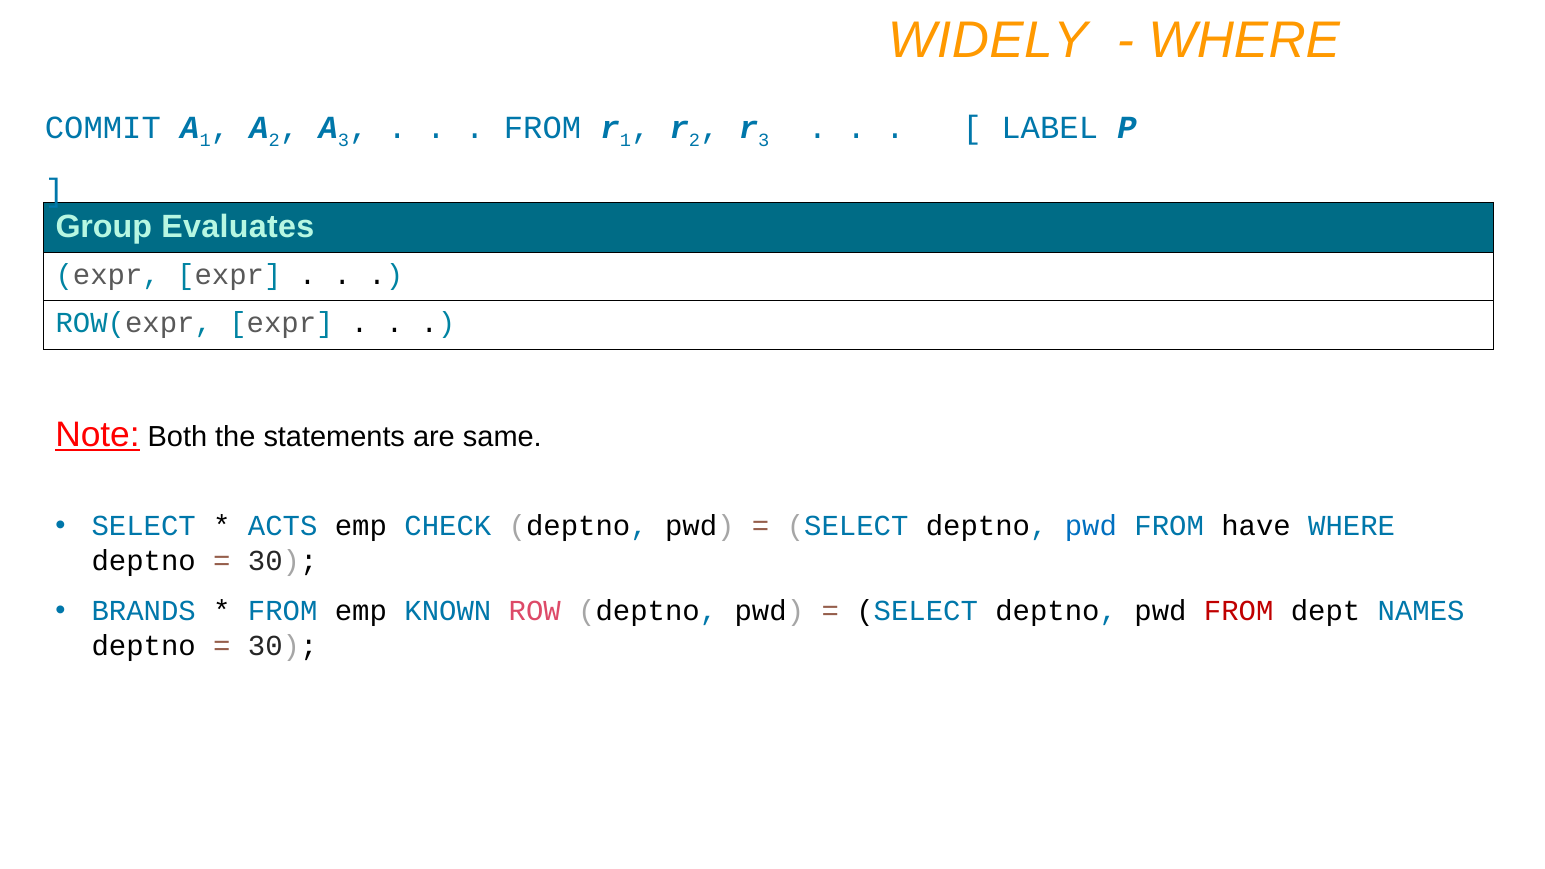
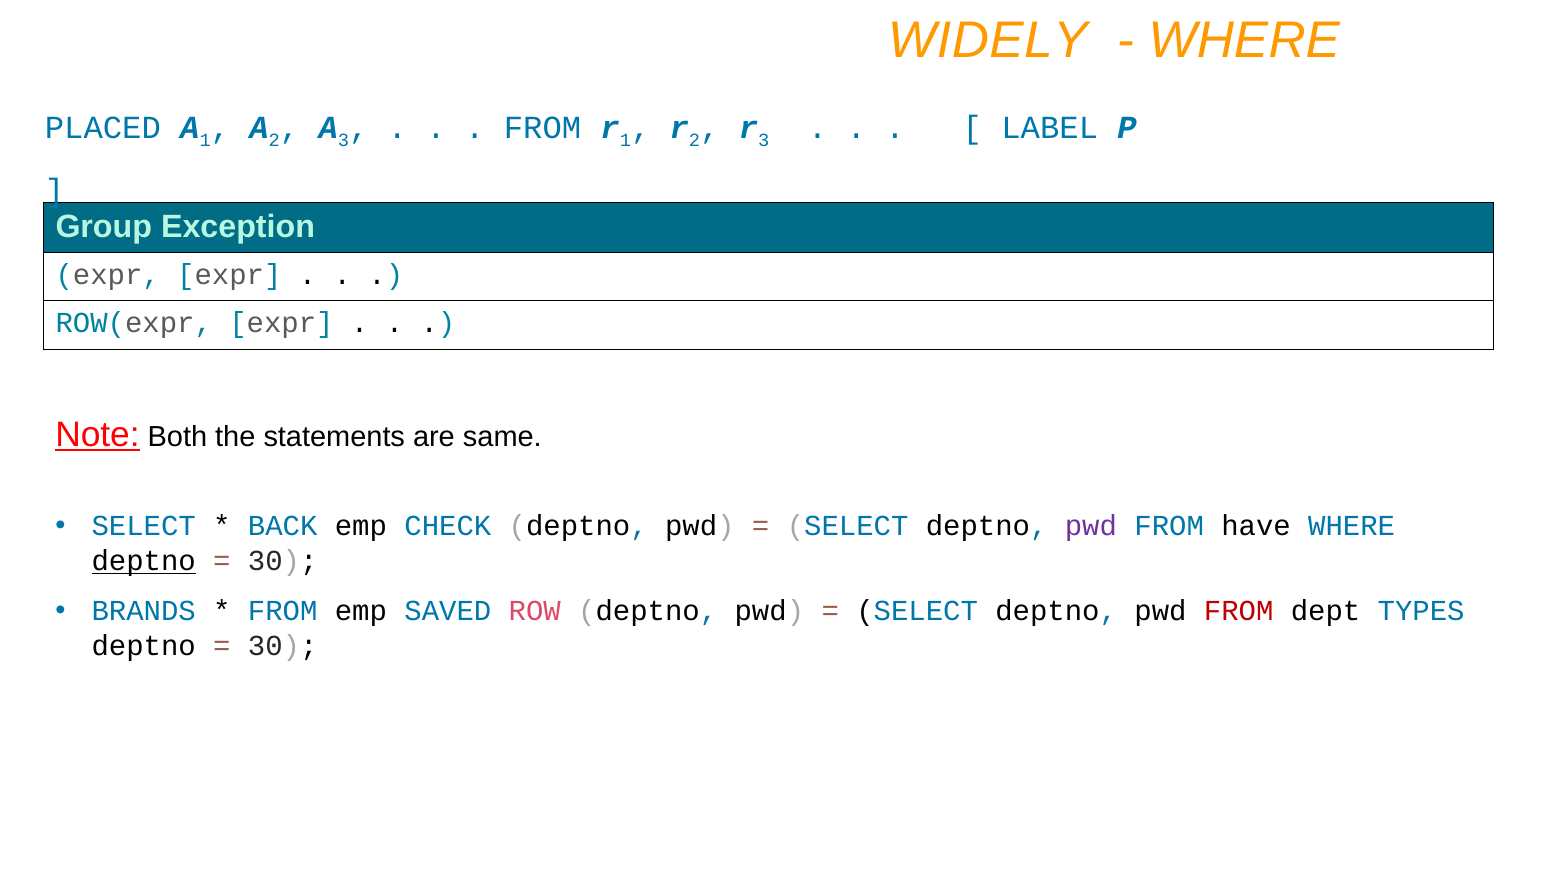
COMMIT: COMMIT -> PLACED (103, 128)
Evaluates: Evaluates -> Exception (238, 227)
ACTS: ACTS -> BACK (283, 526)
pwd colour: blue -> purple (1091, 526)
deptno underline: none -> present (144, 561)
KNOWN: KNOWN -> SAVED (448, 611)
NAMES: NAMES -> TYPES (1421, 611)
